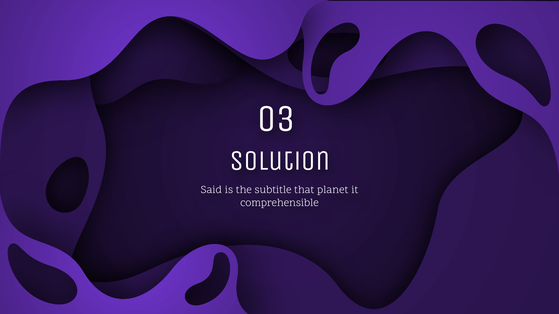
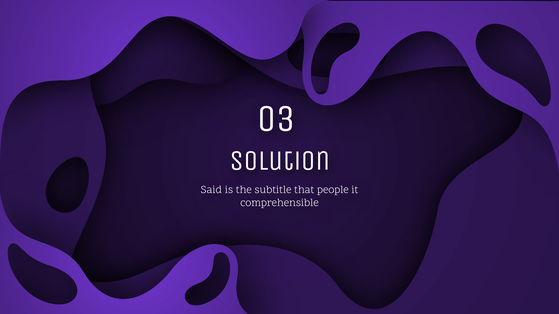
planet: planet -> people (333, 190)
